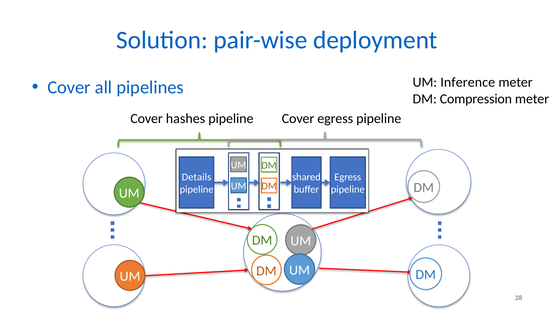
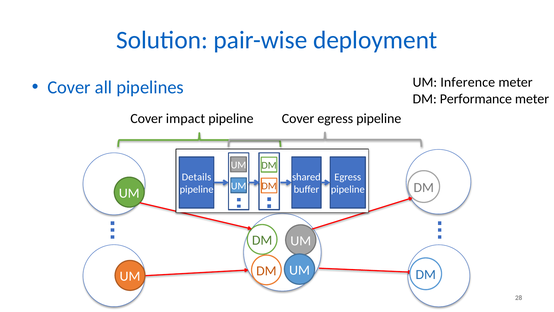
Compression: Compression -> Performance (476, 99)
hashes: hashes -> impact (186, 118)
